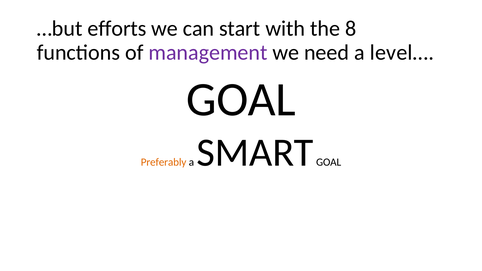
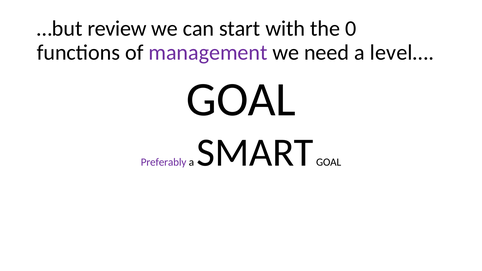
efforts: efforts -> review (117, 29)
8: 8 -> 0 (351, 29)
Preferably colour: orange -> purple (164, 162)
